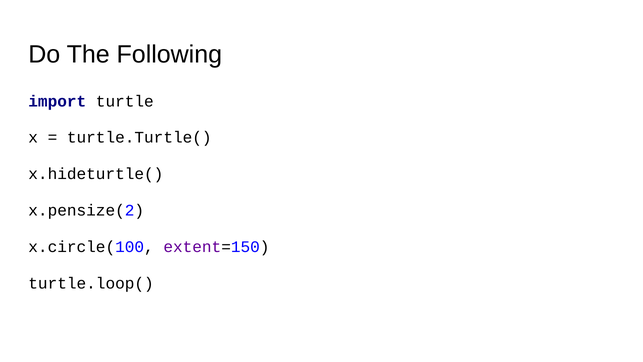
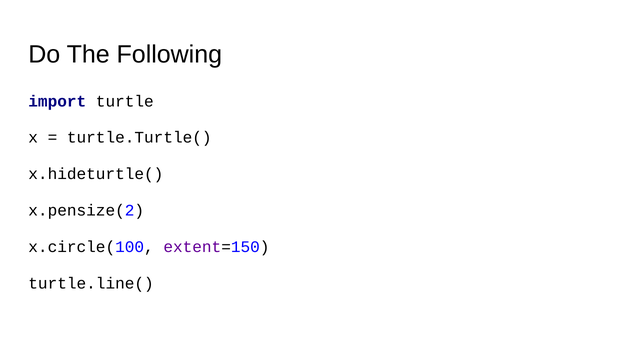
turtle.loop(: turtle.loop( -> turtle.line( (91, 283)
